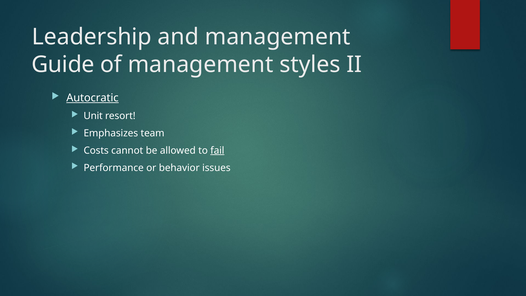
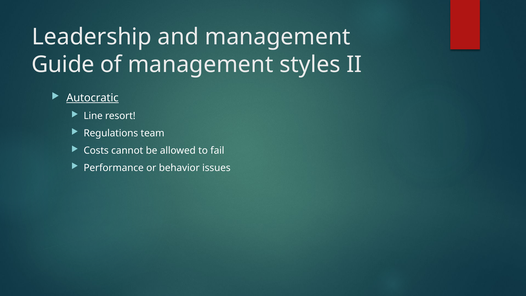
Unit: Unit -> Line (93, 116)
Emphasizes: Emphasizes -> Regulations (111, 133)
fail underline: present -> none (217, 150)
